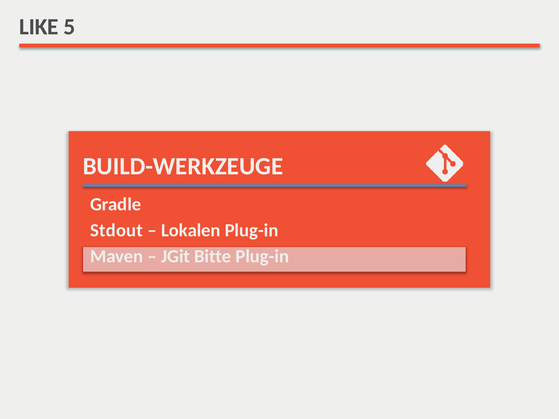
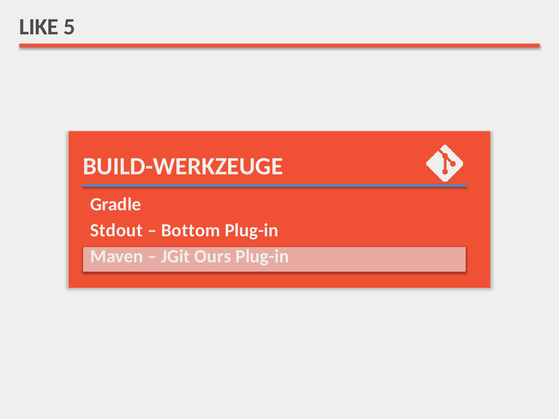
Lokalen: Lokalen -> Bottom (191, 231)
Bitte: Bitte -> Ours (213, 257)
